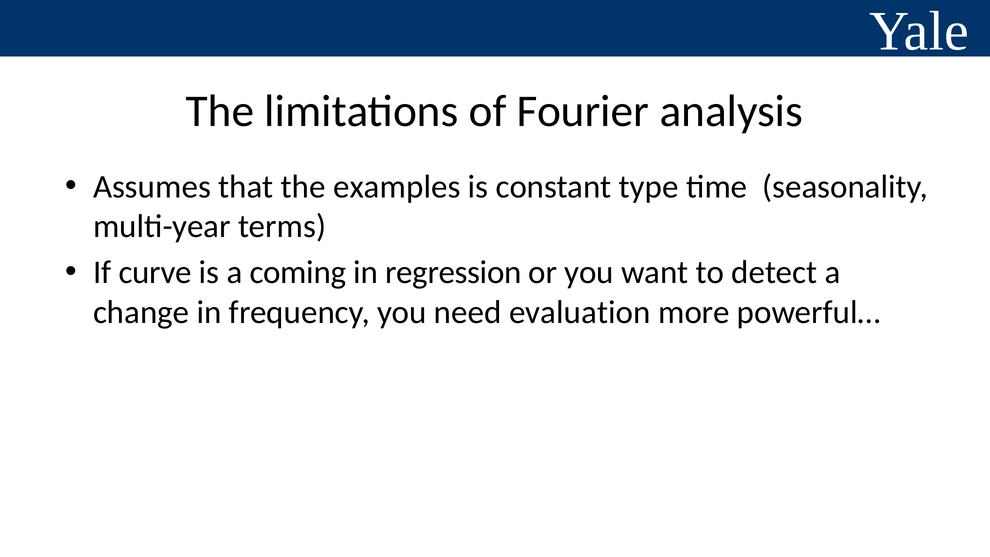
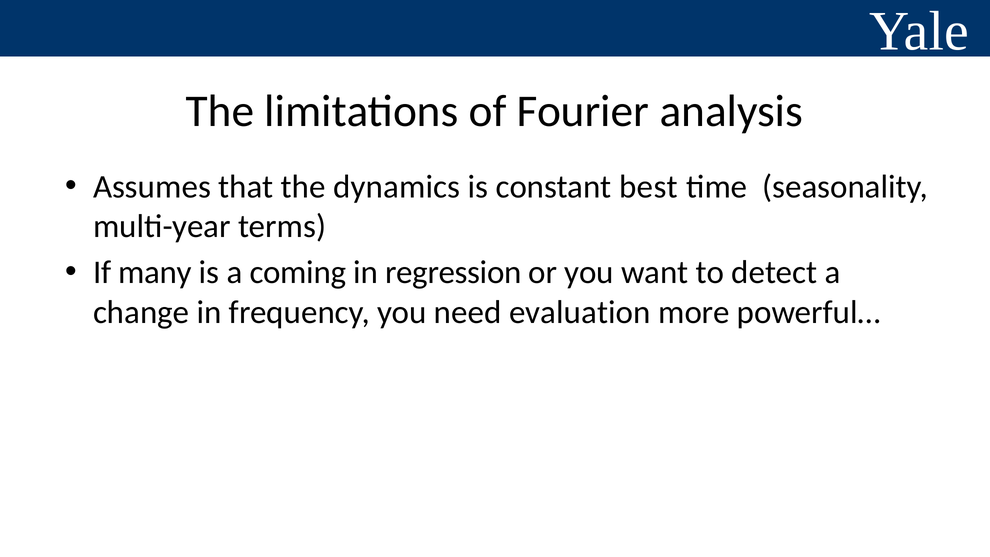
examples: examples -> dynamics (397, 187)
type: type -> best (649, 187)
curve: curve -> many (155, 273)
